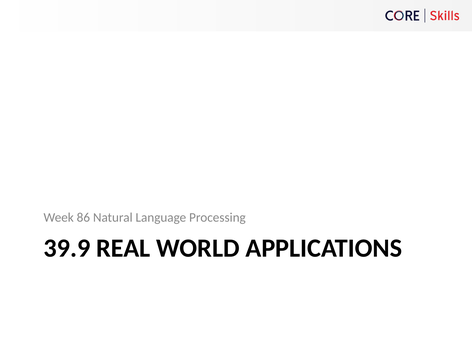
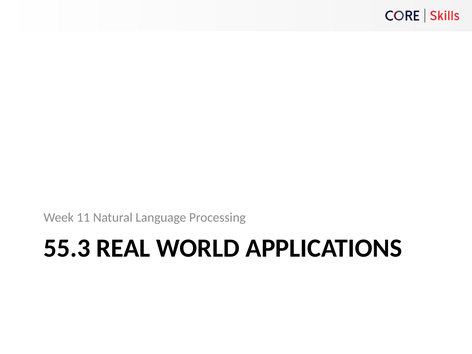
86: 86 -> 11 (83, 217)
39.9: 39.9 -> 55.3 (67, 248)
